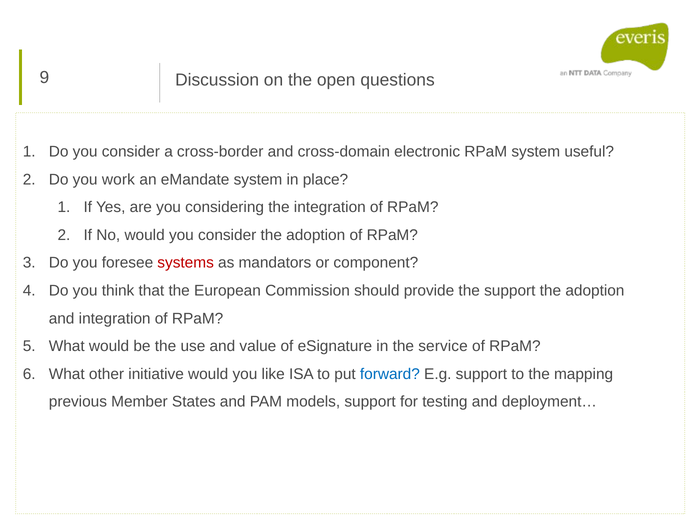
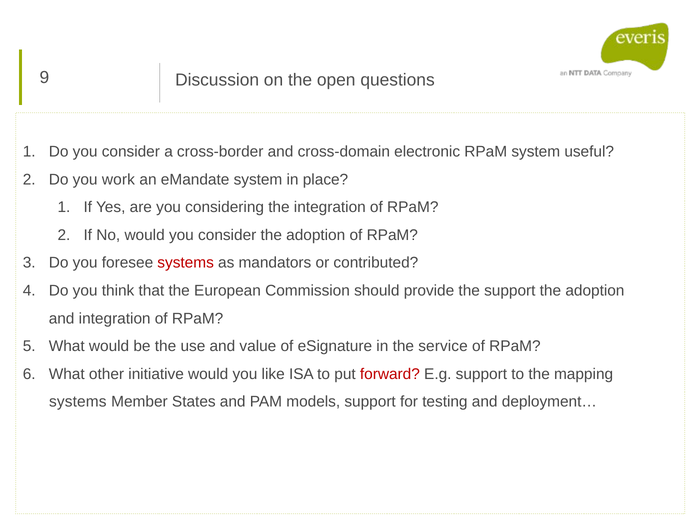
component: component -> contributed (376, 263)
forward colour: blue -> red (390, 374)
previous: previous -> systems (78, 402)
